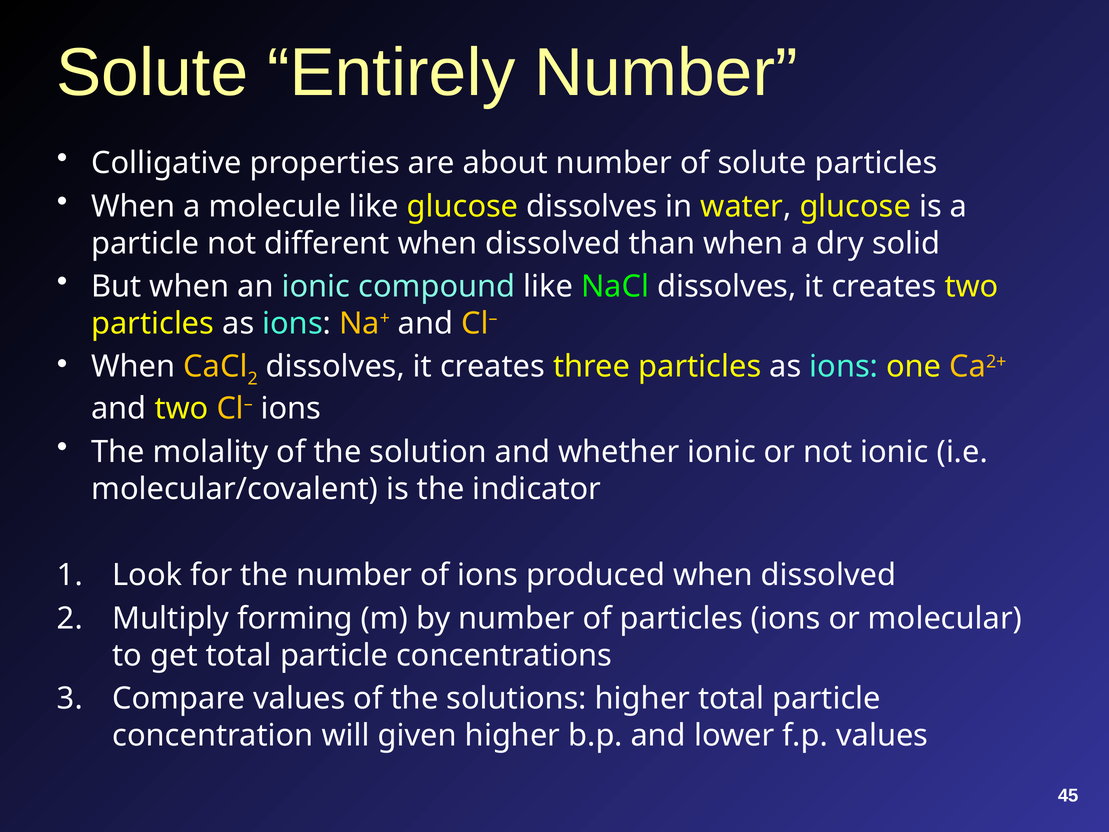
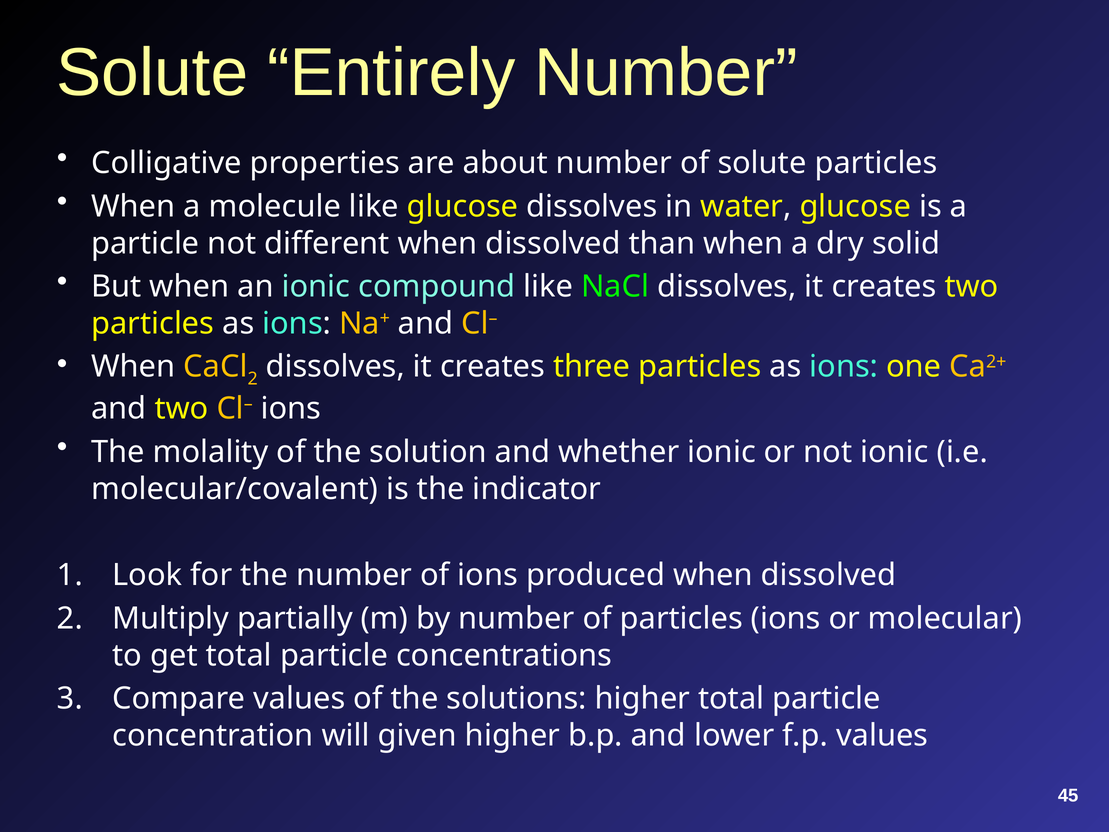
forming: forming -> partially (295, 618)
